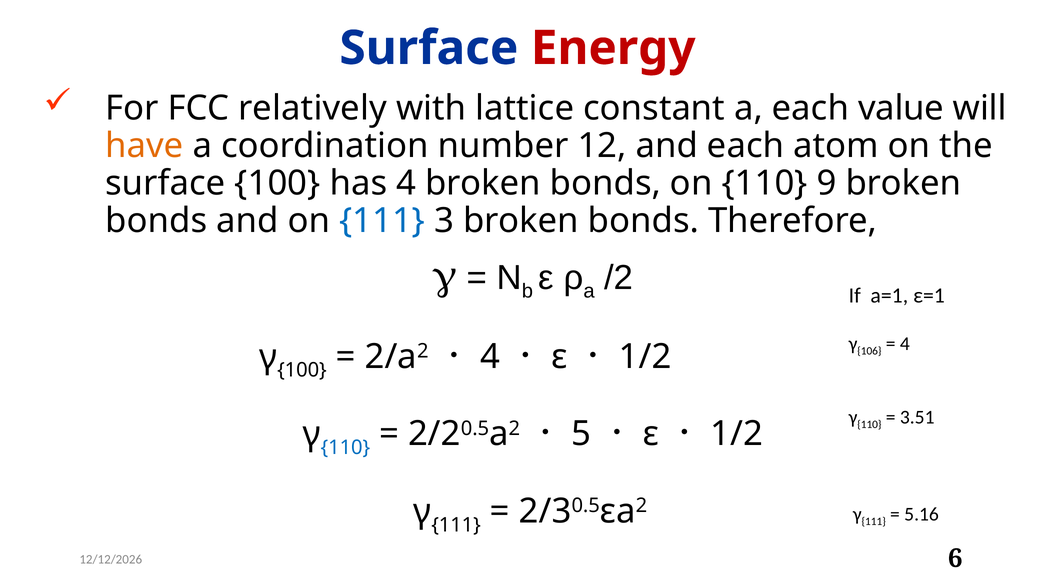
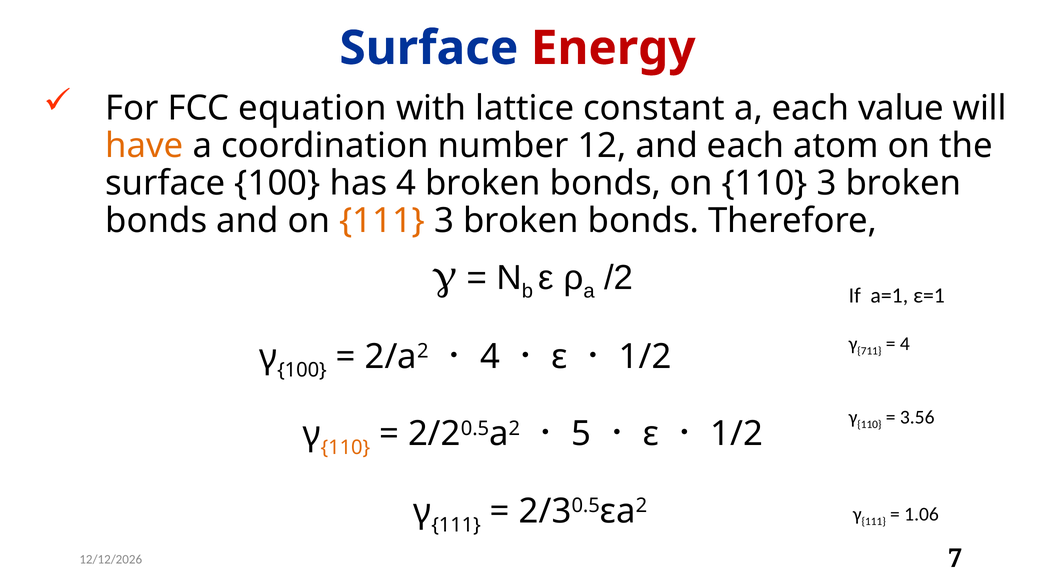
relatively: relatively -> equation (312, 108)
110 9: 9 -> 3 (827, 184)
111 colour: blue -> orange (382, 221)
106: 106 -> 711 (869, 351)
3.51: 3.51 -> 3.56 (917, 417)
110 colour: blue -> orange (345, 448)
5.16: 5.16 -> 1.06 (922, 514)
6: 6 -> 7 (955, 559)
